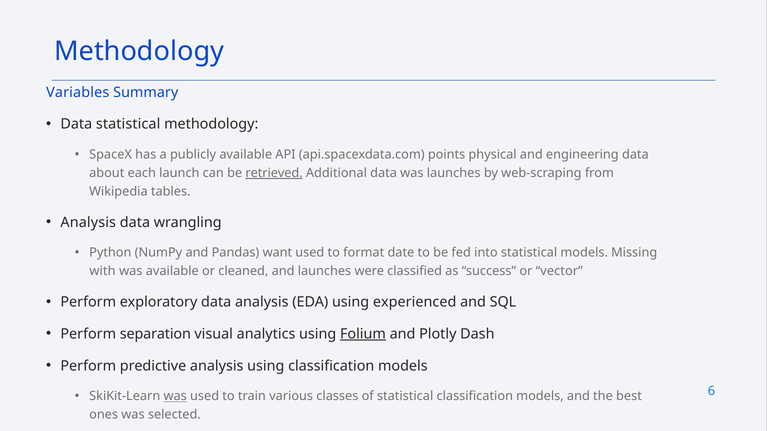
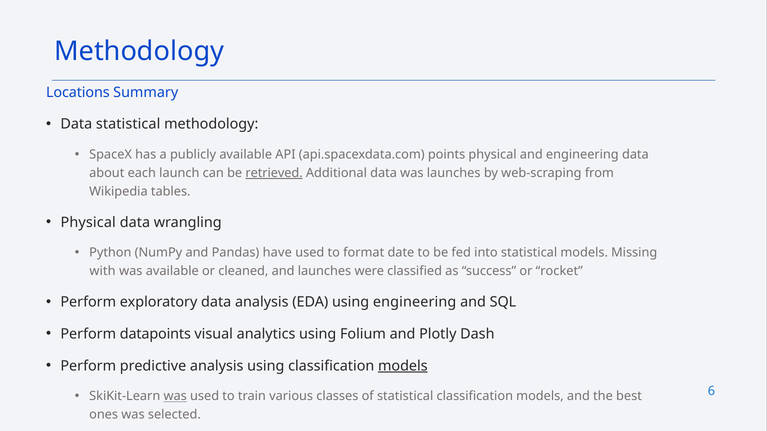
Variables: Variables -> Locations (78, 92)
Analysis: Analysis -> Physical (88, 223)
want: want -> have (277, 253)
vector: vector -> rocket (559, 271)
using experienced: experienced -> engineering (415, 302)
separation: separation -> datapoints (155, 334)
Folium underline: present -> none (363, 334)
models underline: none -> present (403, 366)
